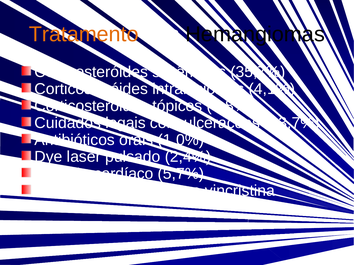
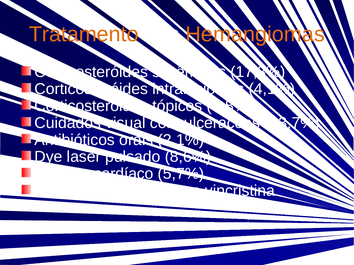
Hemangiomas colour: black -> orange (255, 34)
35,7%: 35,7% -> 17,3% (258, 72)
legais: legais -> visual (125, 123)
1,0%: 1,0% -> 2,1% (181, 140)
2,4%: 2,4% -> 8,6% (188, 157)
